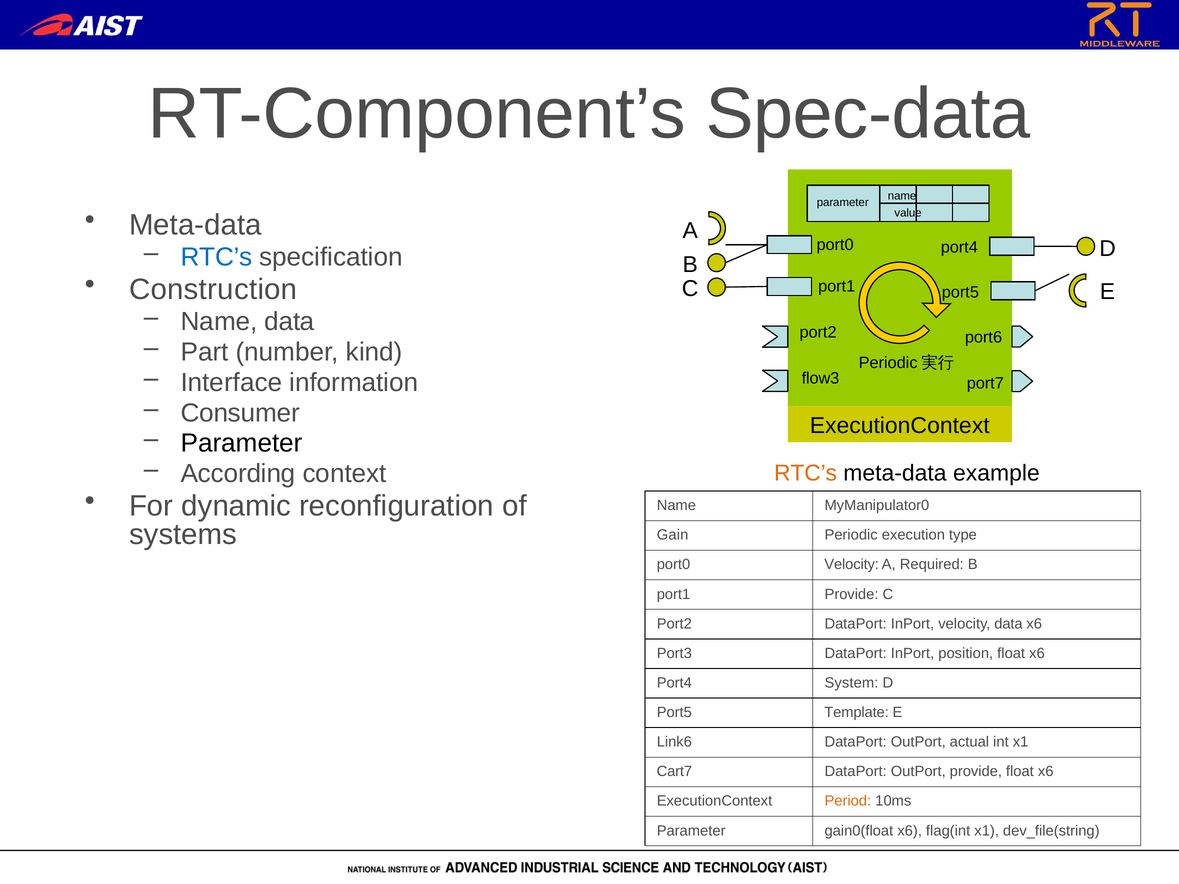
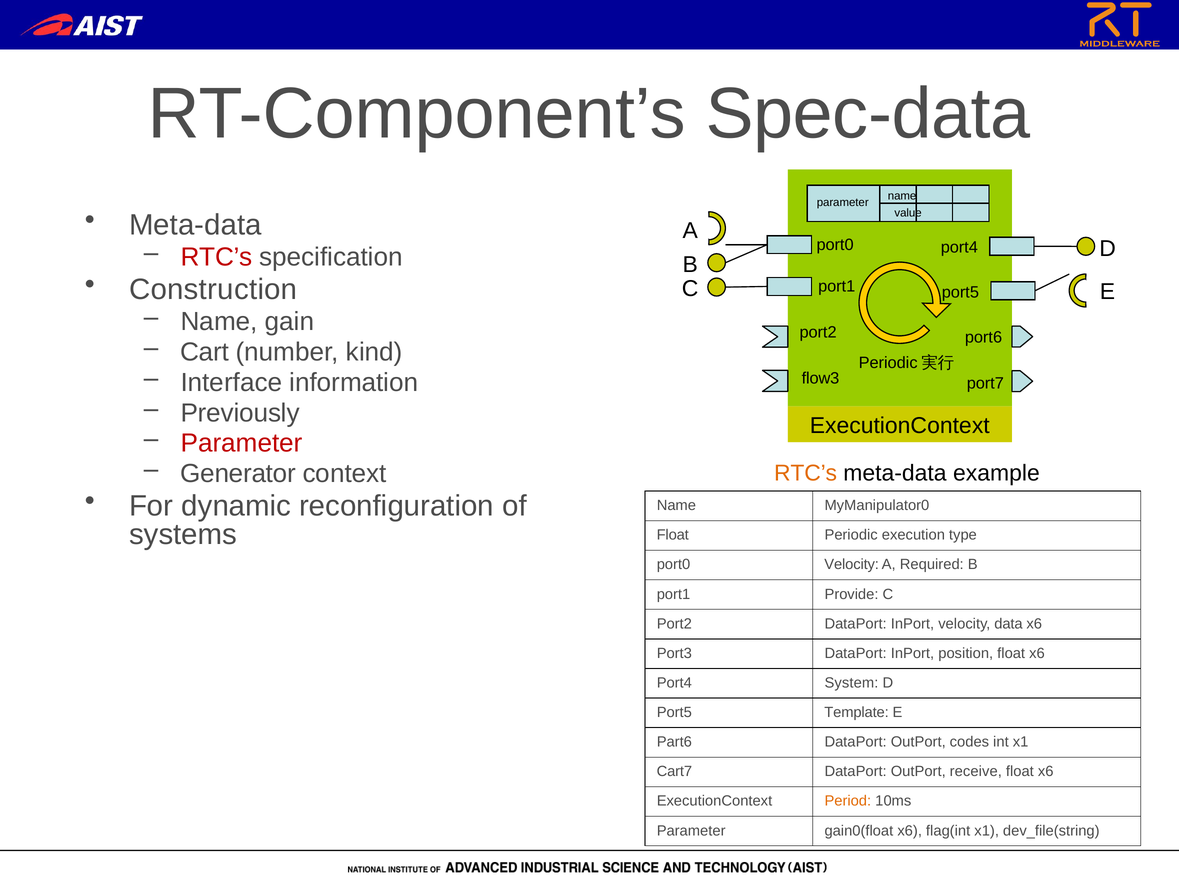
RTC’s colour: blue -> red (217, 257)
Name data: data -> gain (289, 322)
Part: Part -> Cart (205, 352)
Consumer: Consumer -> Previously (240, 413)
Parameter colour: black -> red (242, 443)
According: According -> Generator (238, 474)
Gain: Gain -> Float (673, 535)
Link6: Link6 -> Part6 (674, 742)
actual: actual -> codes (969, 742)
OutPort provide: provide -> receive (976, 772)
